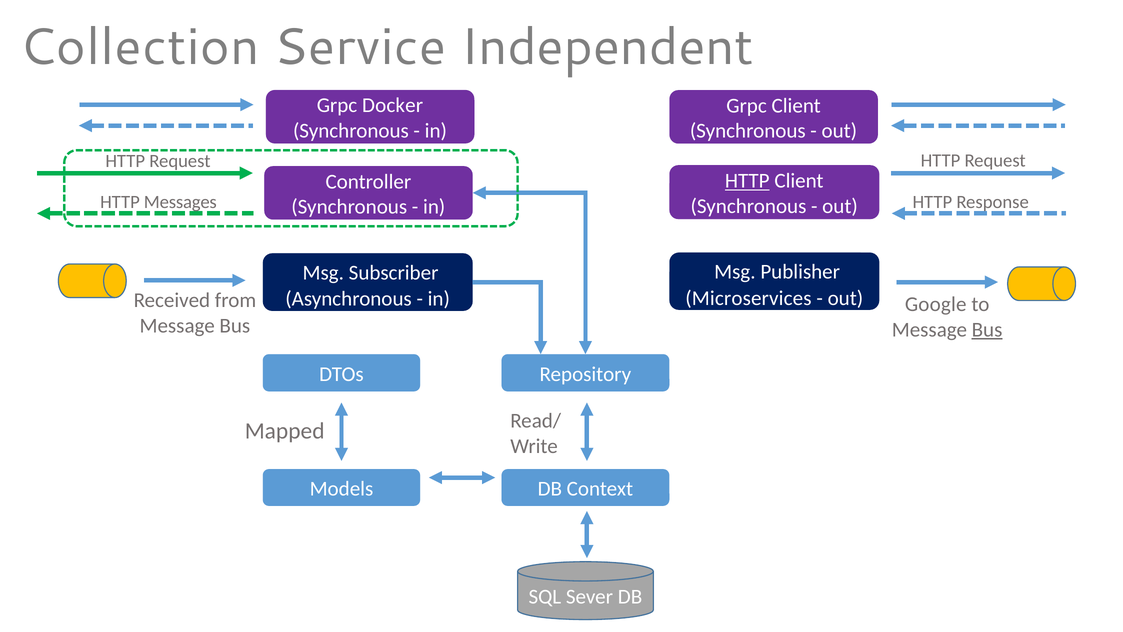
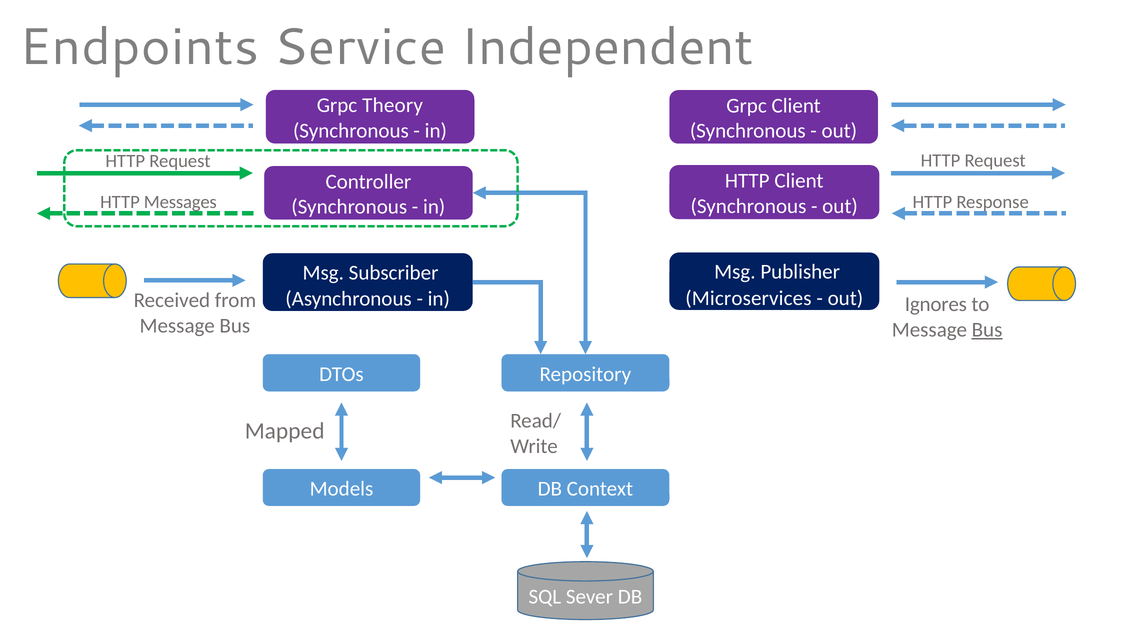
Collection: Collection -> Endpoints (139, 47)
Docker: Docker -> Theory (393, 105)
HTTP underline: present -> none (747, 181)
Google: Google -> Ignores (936, 304)
